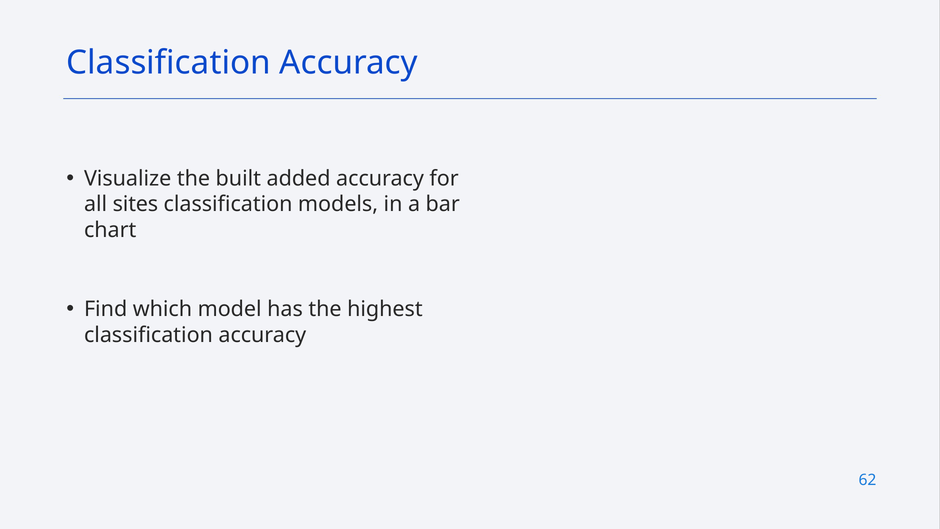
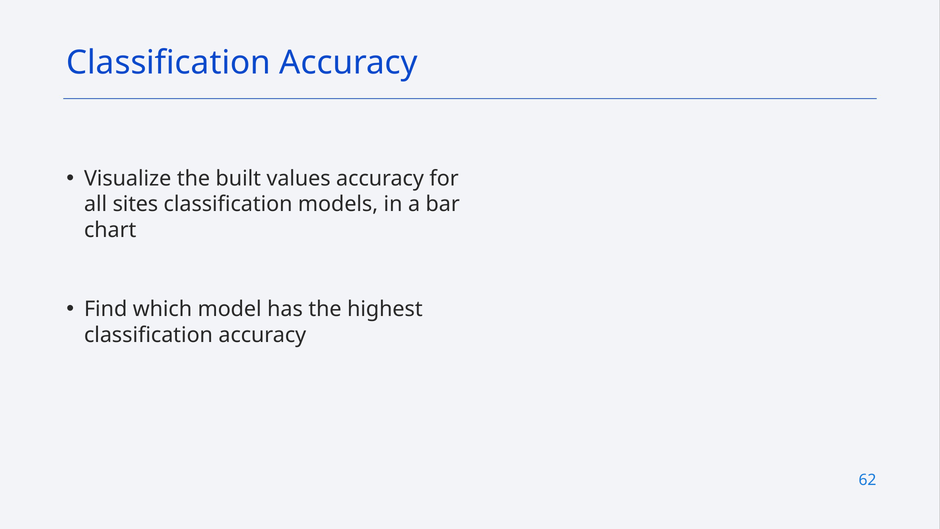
added: added -> values (299, 178)
